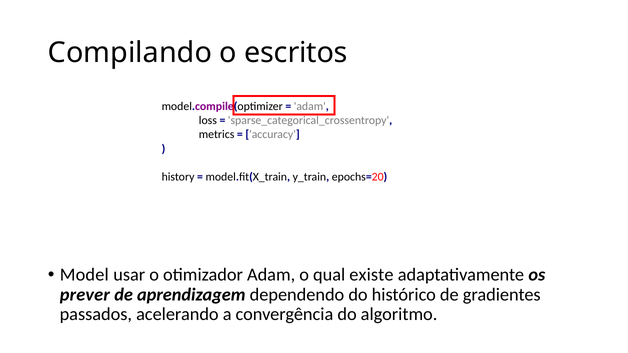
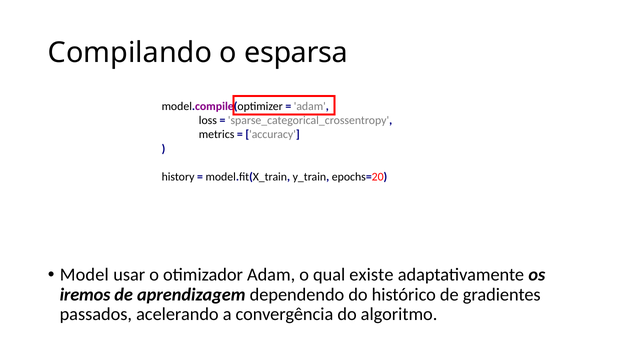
escritos: escritos -> esparsa (296, 53)
prever: prever -> iremos (85, 295)
